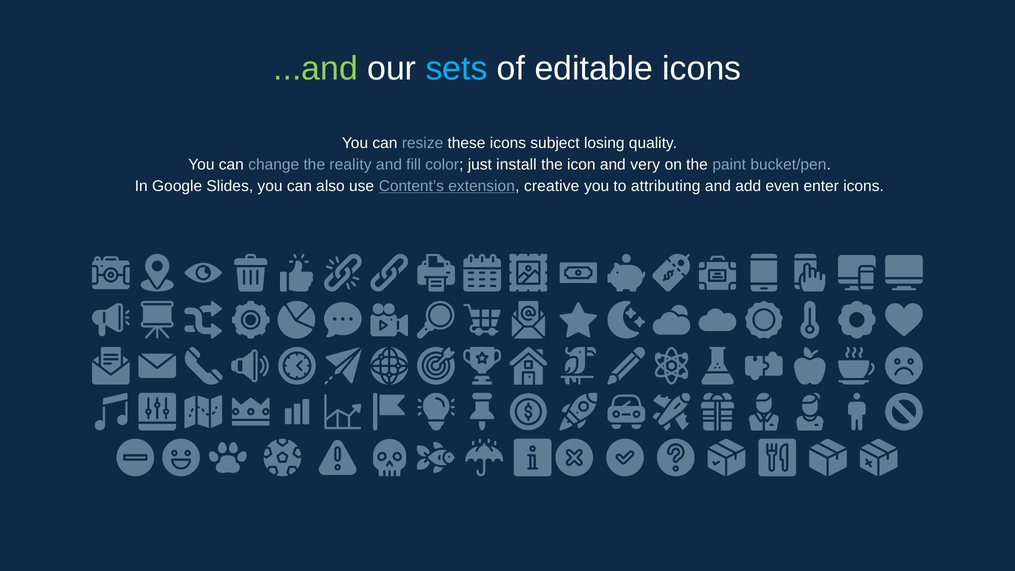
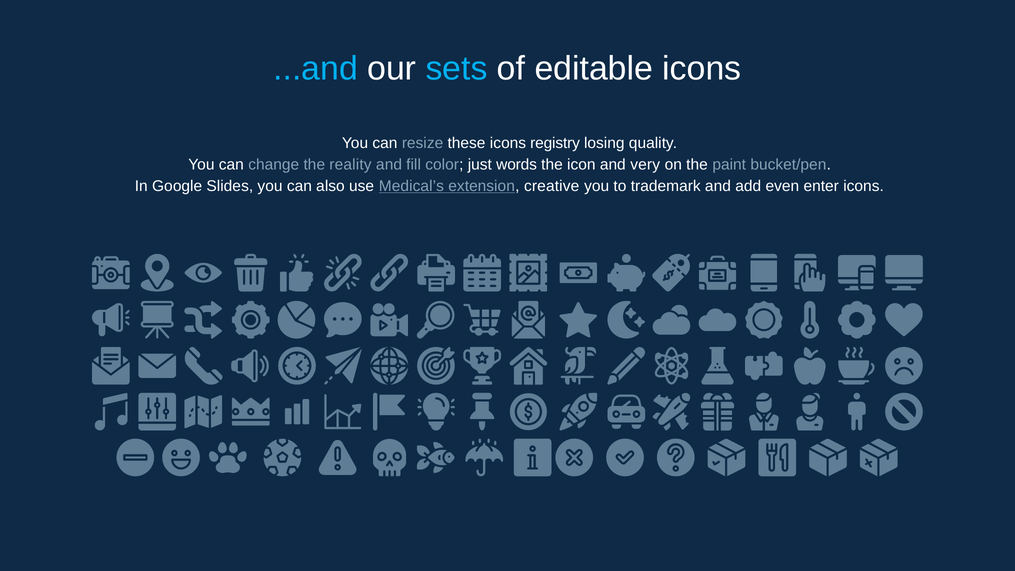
...and colour: light green -> light blue (316, 69)
subject: subject -> registry (555, 143)
install: install -> words (517, 165)
Content’s: Content’s -> Medical’s (411, 186)
attributing: attributing -> trademark (666, 186)
